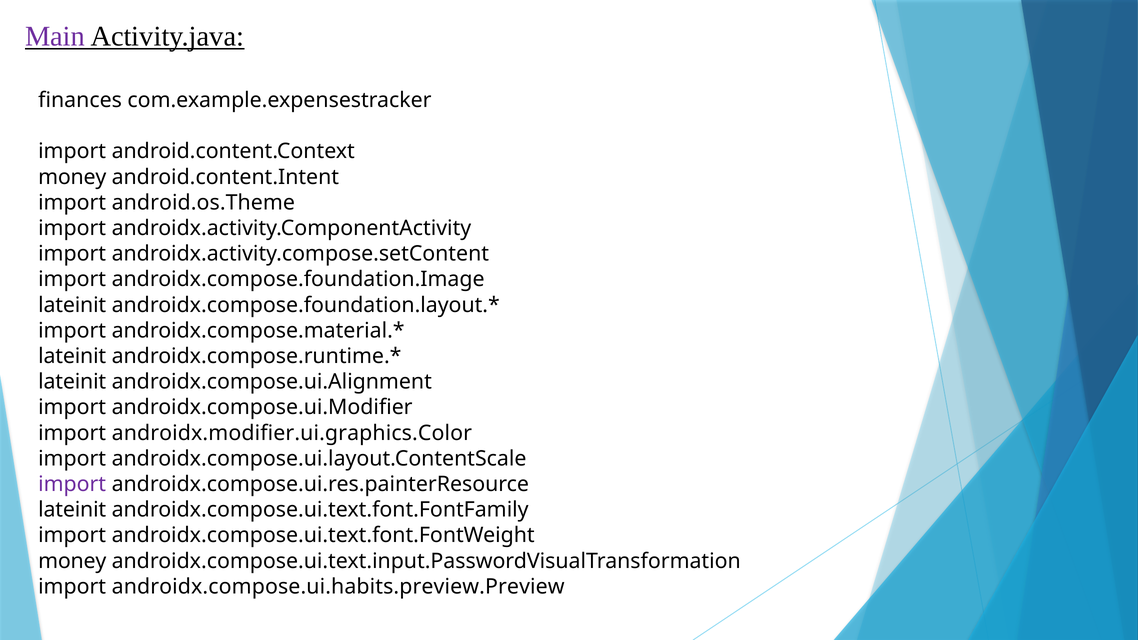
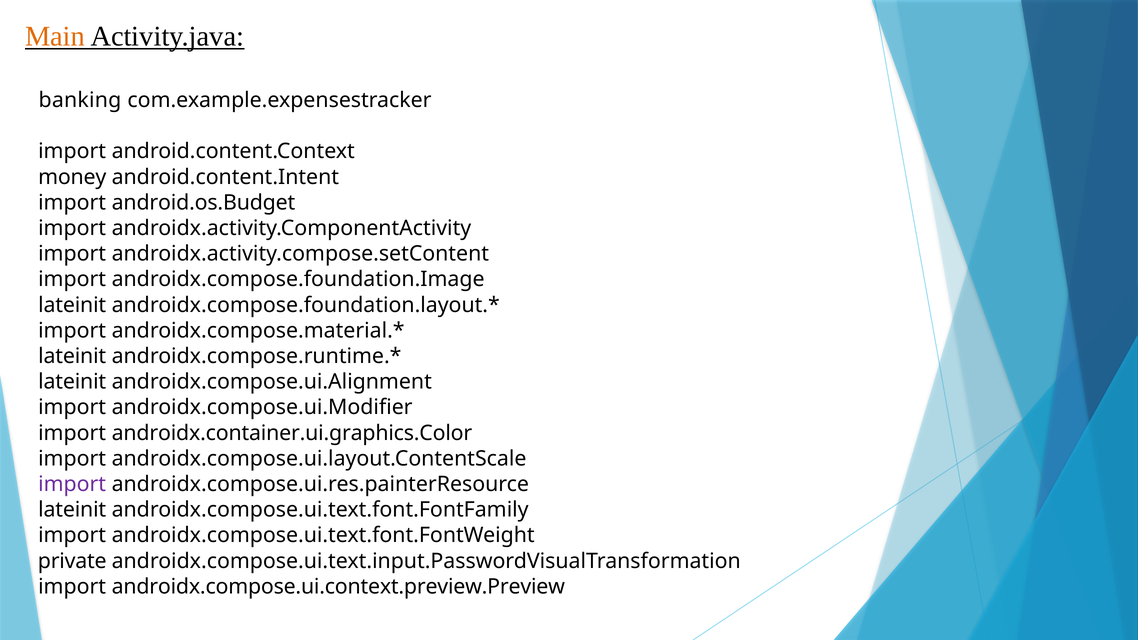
Main colour: purple -> orange (55, 36)
finances: finances -> banking (80, 100)
android.os.Theme: android.os.Theme -> android.os.Budget (203, 203)
androidx.modifier.ui.graphics.Color: androidx.modifier.ui.graphics.Color -> androidx.container.ui.graphics.Color (292, 433)
money: money -> private (72, 561)
androidx.compose.ui.habits.preview.Preview: androidx.compose.ui.habits.preview.Preview -> androidx.compose.ui.context.preview.Preview (338, 587)
